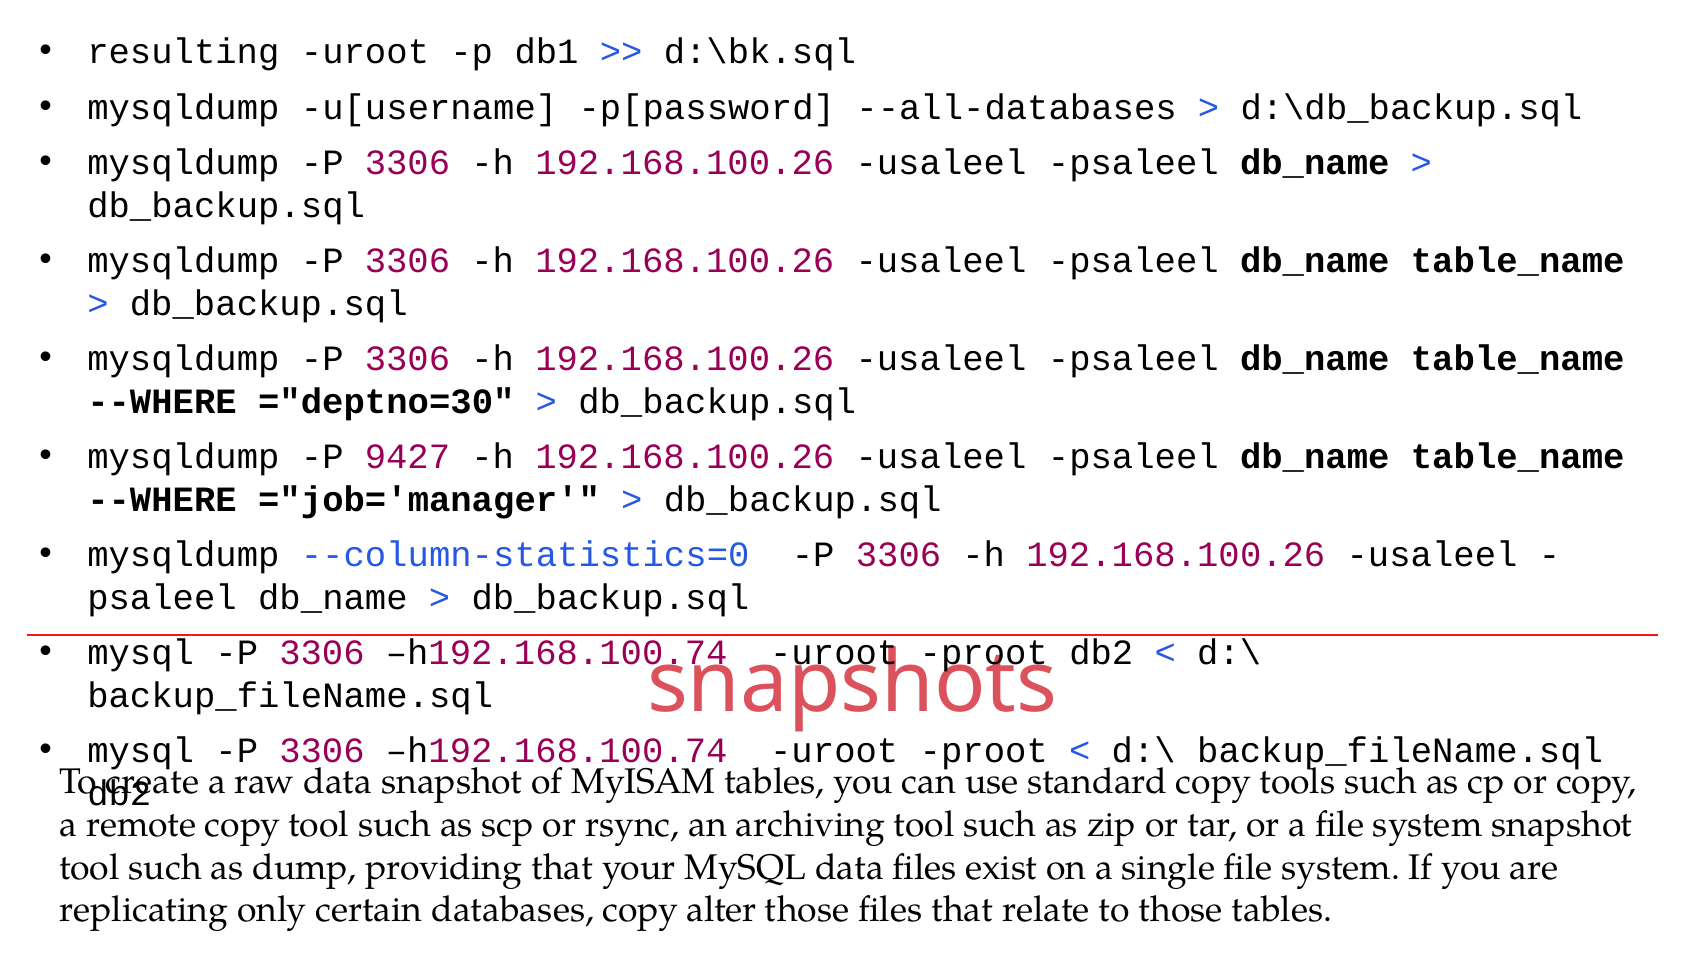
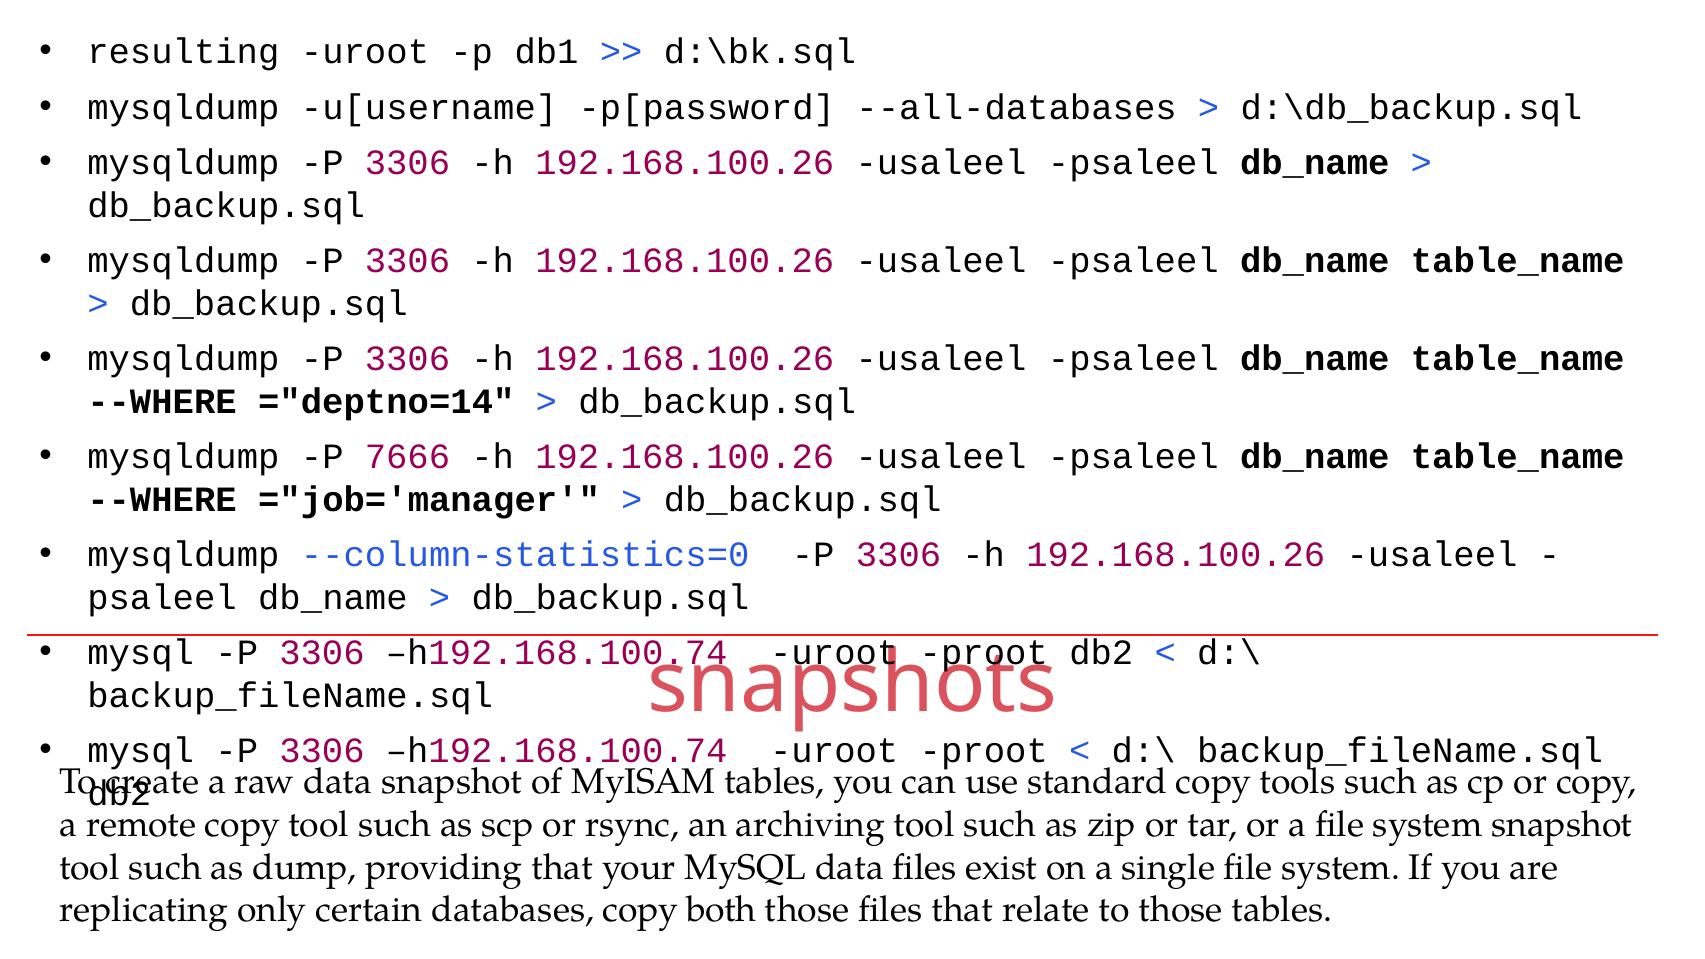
="deptno=30: ="deptno=30 -> ="deptno=14 (386, 402)
9427: 9427 -> 7666 (407, 457)
alter: alter -> both (722, 910)
